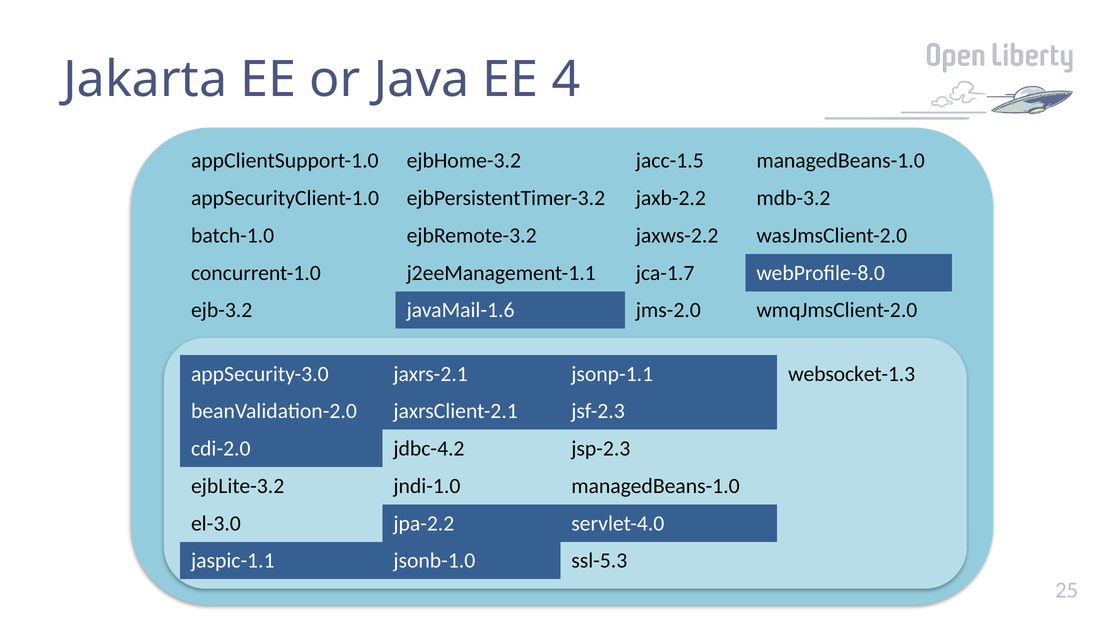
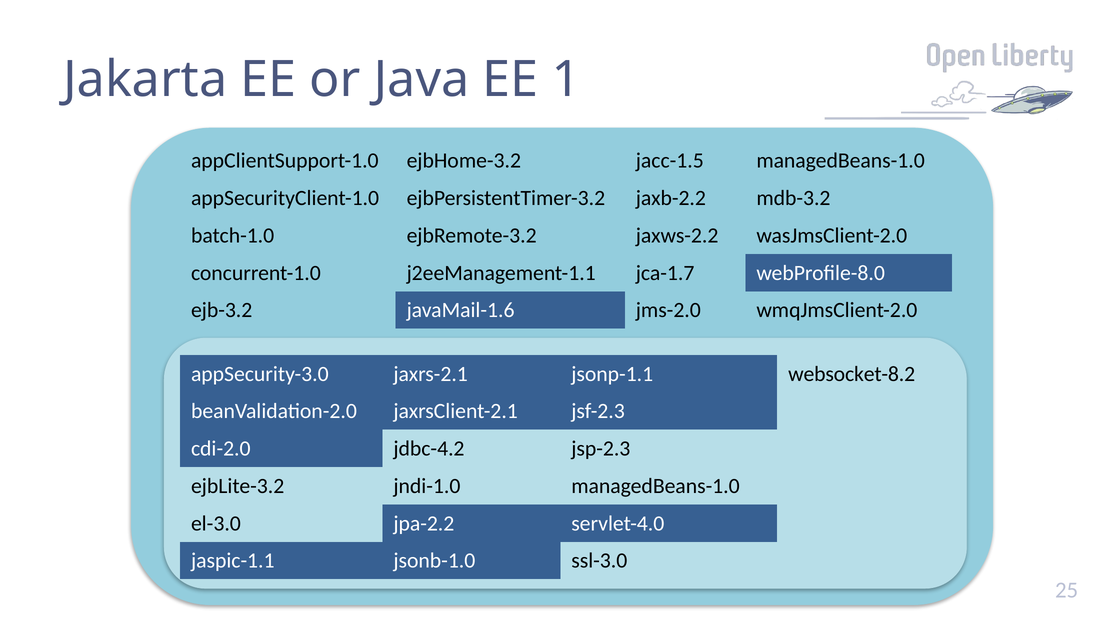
4: 4 -> 1 (566, 80)
websocket-1.3: websocket-1.3 -> websocket-8.2 (852, 374)
ssl-5.3: ssl-5.3 -> ssl-3.0 (599, 560)
